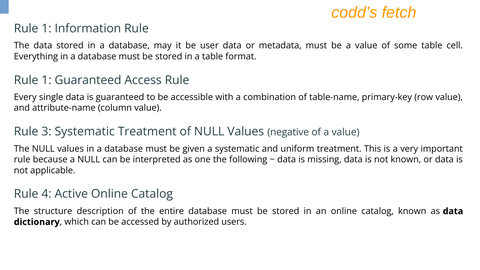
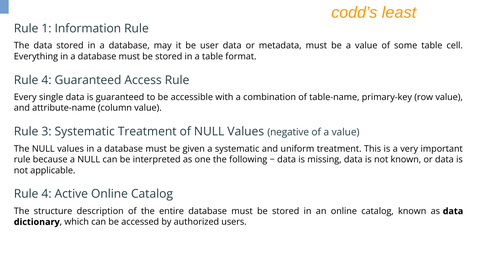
fetch: fetch -> least (399, 12)
1: 1 -> 4 (46, 80)
